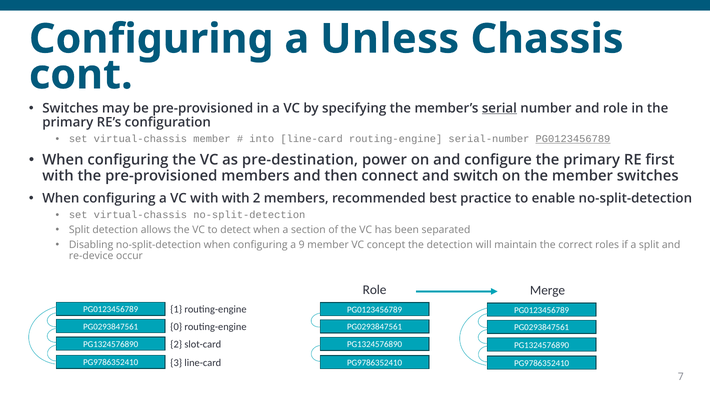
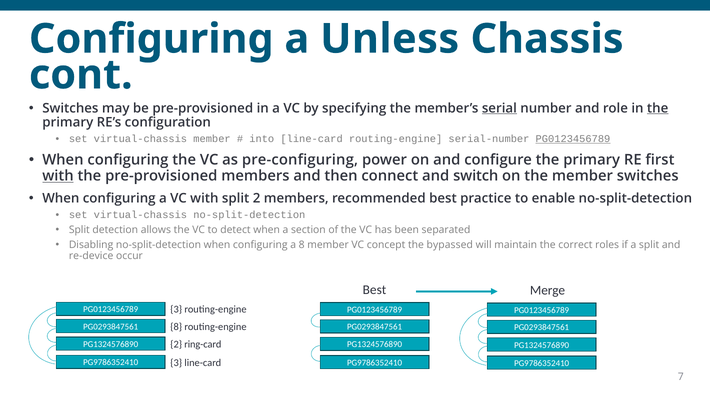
the underline: none -> present (658, 108)
pre-destination: pre-destination -> pre-configuring (300, 160)
with underline: none -> present (58, 176)
with with: with -> split (236, 199)
a 9: 9 -> 8 (302, 245)
the detection: detection -> bypassed (450, 245)
Role: Role -> Best (375, 290)
1: 1 -> 3 (176, 310)
0: 0 -> 8 (176, 327)
slot-card: slot-card -> ring-card (203, 345)
